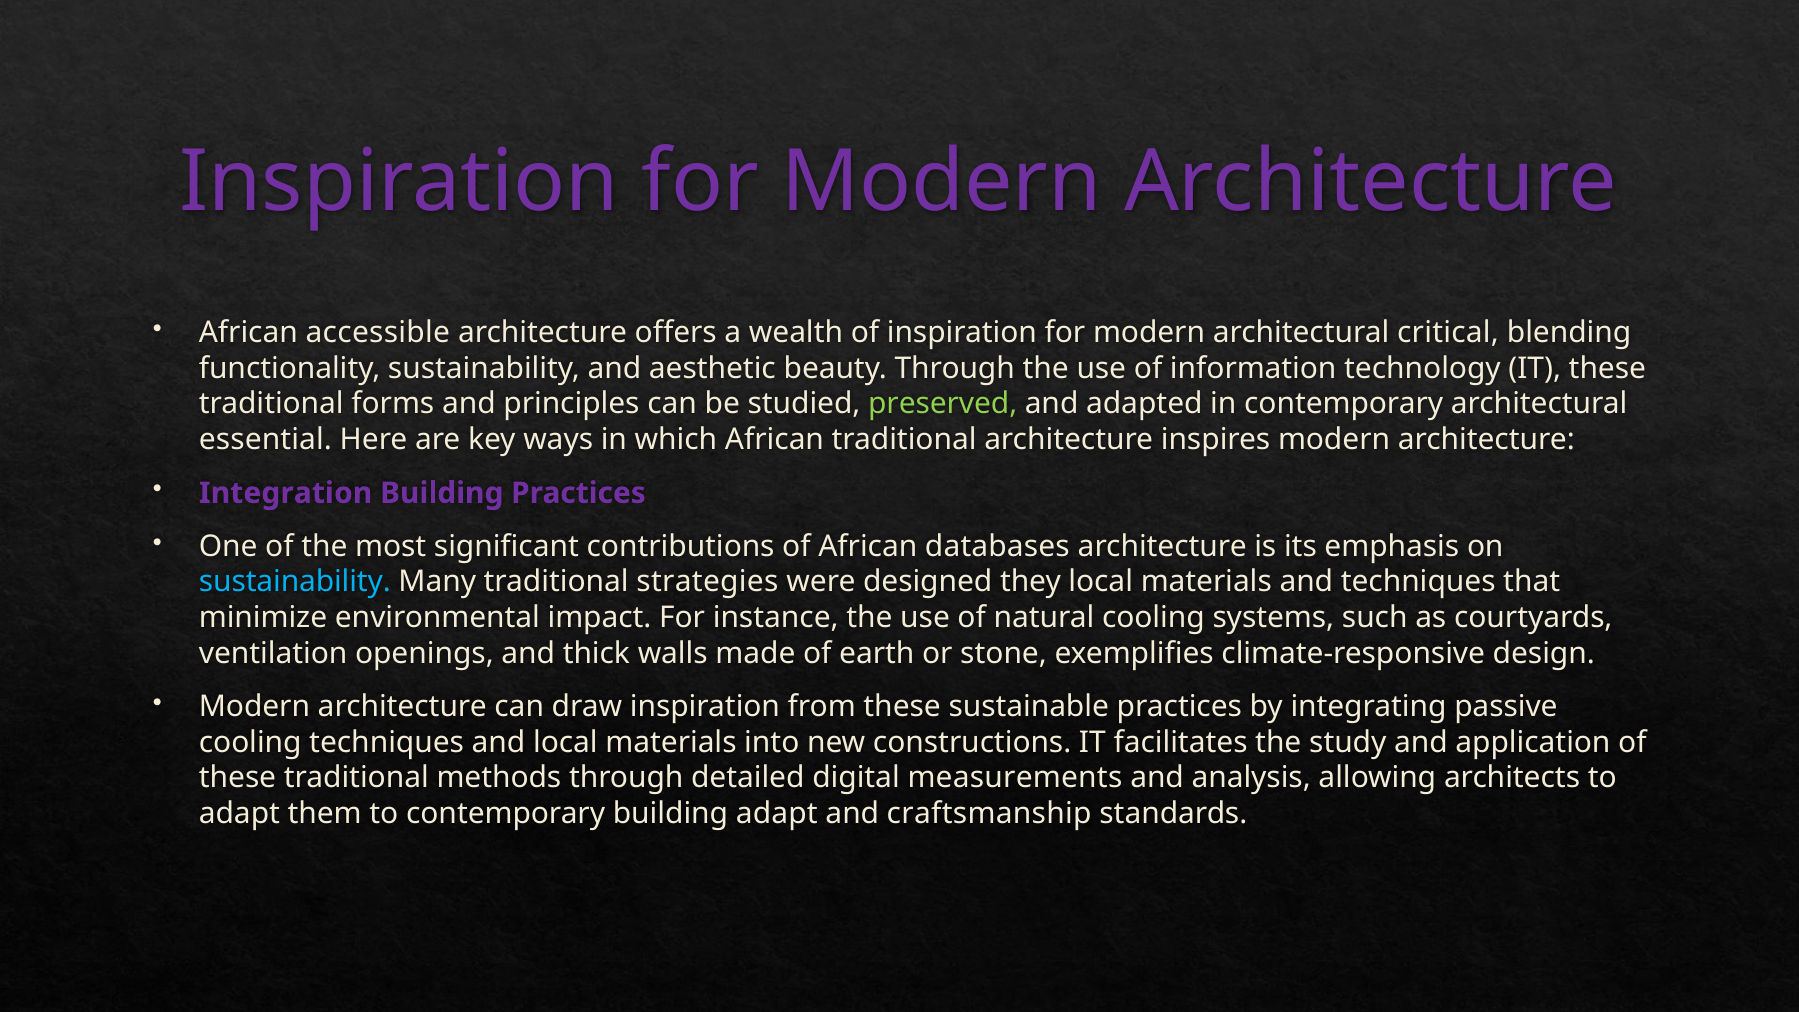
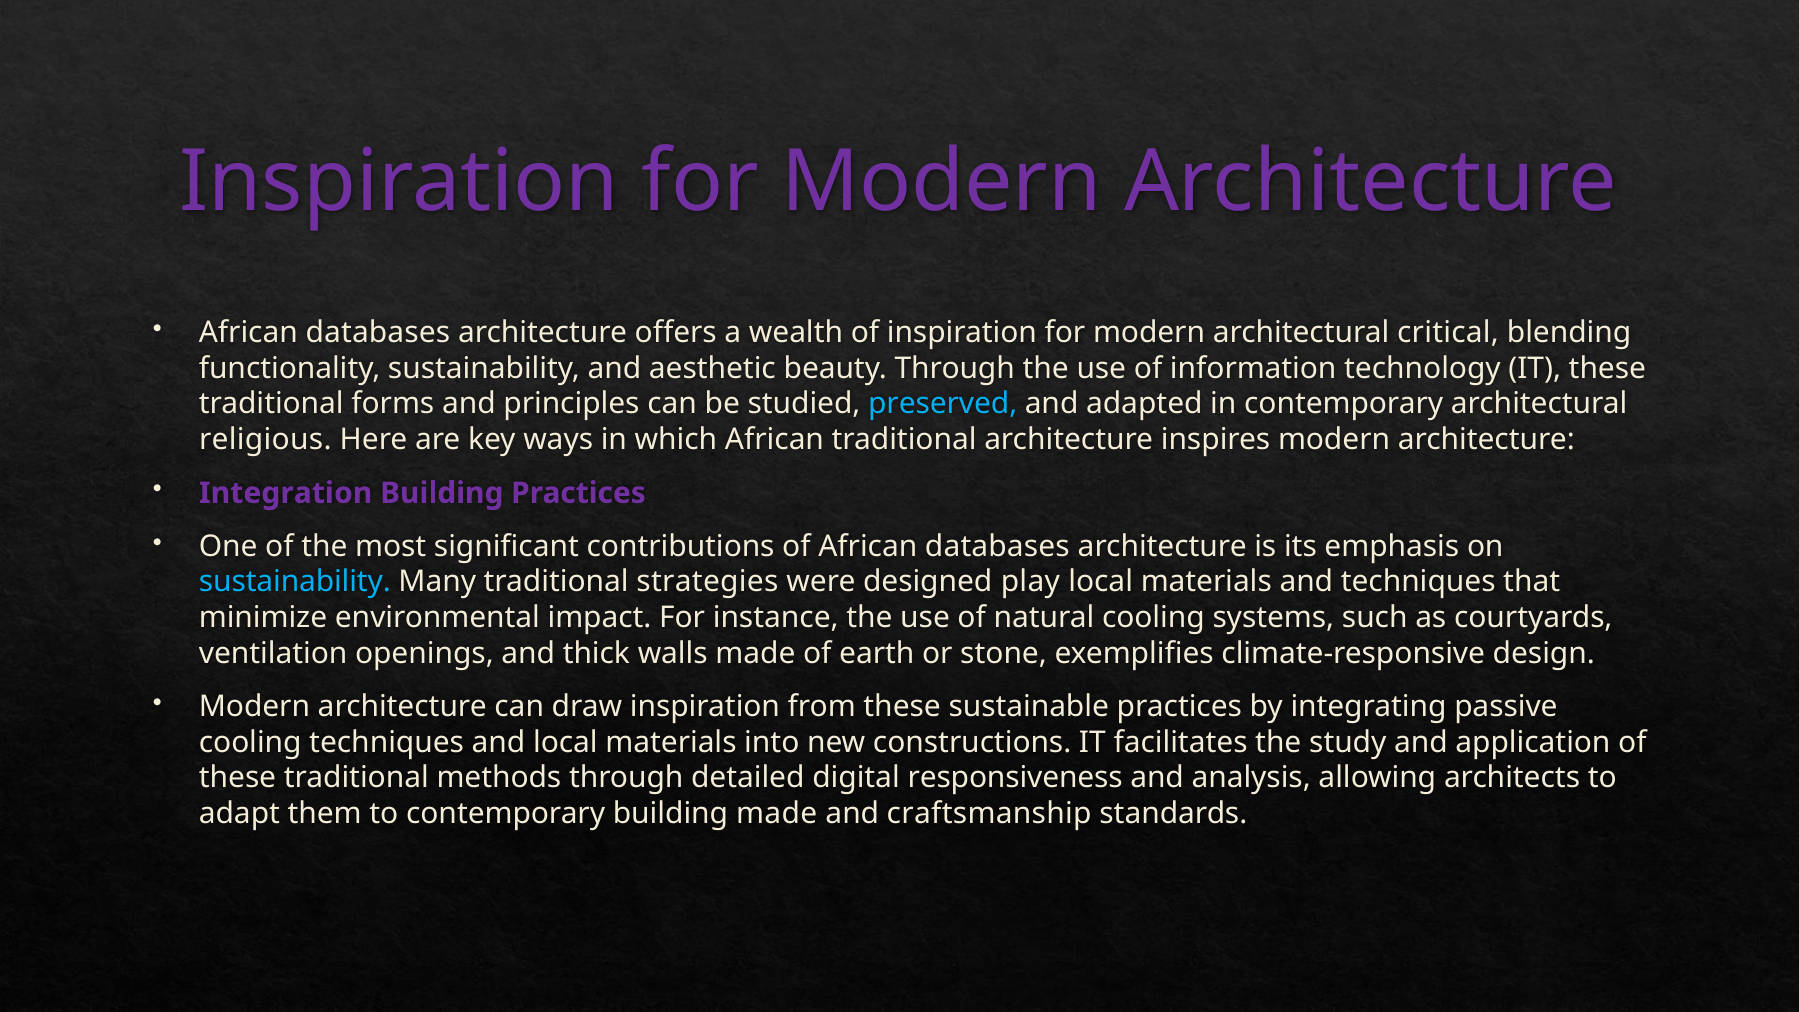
accessible: accessible -> databases (378, 333)
preserved colour: light green -> light blue (943, 404)
essential: essential -> religious (265, 440)
they: they -> play (1030, 582)
measurements: measurements -> responsiveness (1015, 778)
building adapt: adapt -> made (777, 813)
